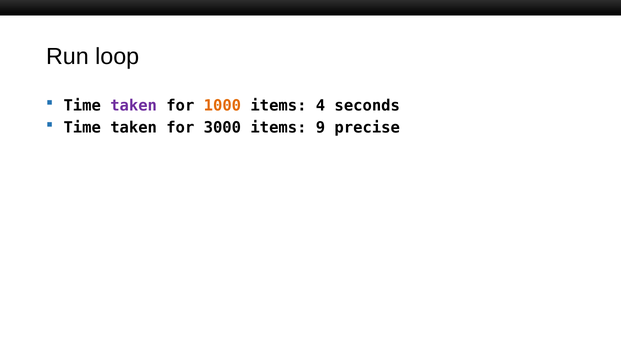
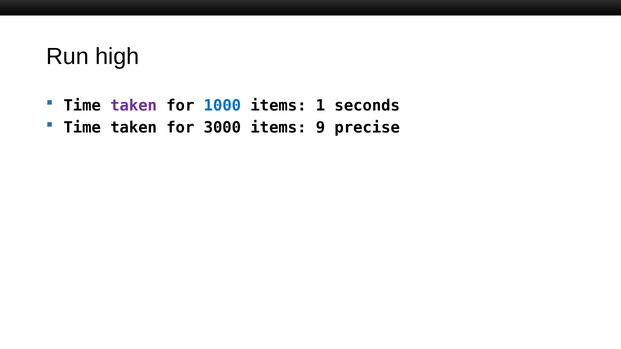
loop: loop -> high (117, 57)
1000 colour: orange -> blue (222, 106)
4: 4 -> 1 (321, 106)
